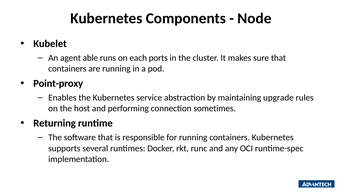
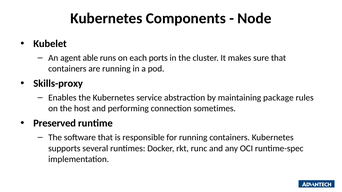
Point-proxy: Point-proxy -> Skills-proxy (58, 84)
upgrade: upgrade -> package (278, 98)
Returning: Returning -> Preserved (55, 124)
